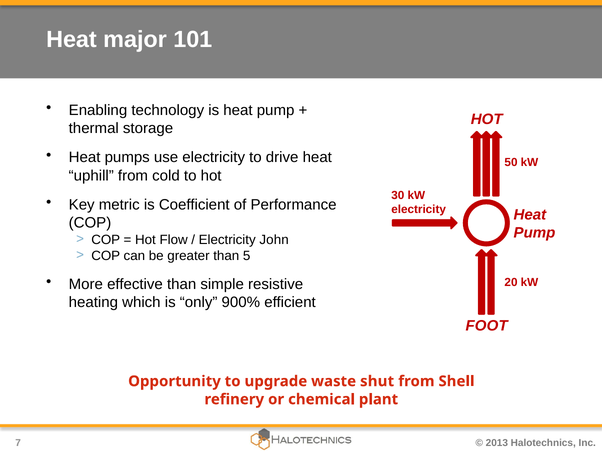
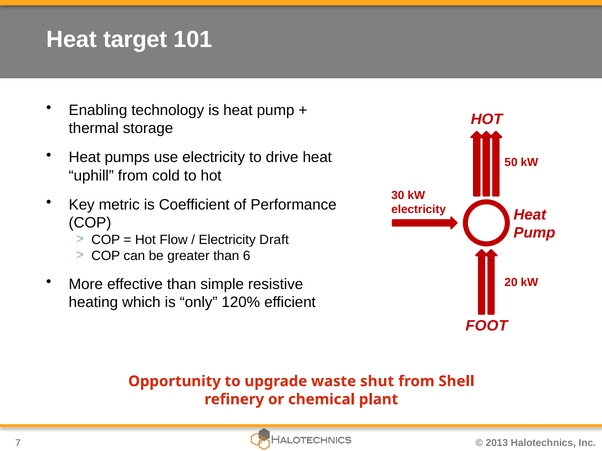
major: major -> target (135, 40)
John: John -> Draft (274, 240)
5: 5 -> 6 (247, 256)
900%: 900% -> 120% (241, 303)
